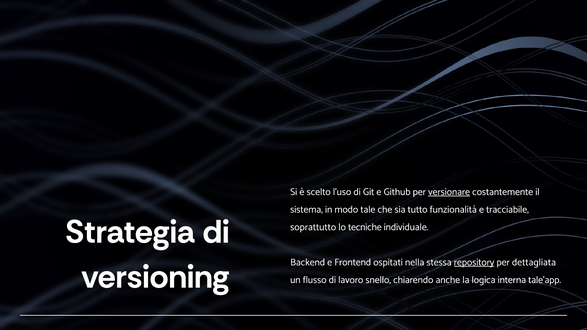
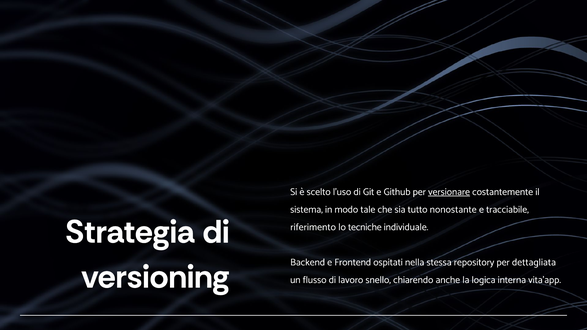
funzionalità: funzionalità -> nonostante (453, 210)
soprattutto: soprattutto -> riferimento (313, 227)
repository underline: present -> none (474, 262)
tale’app: tale’app -> vita’app (545, 280)
